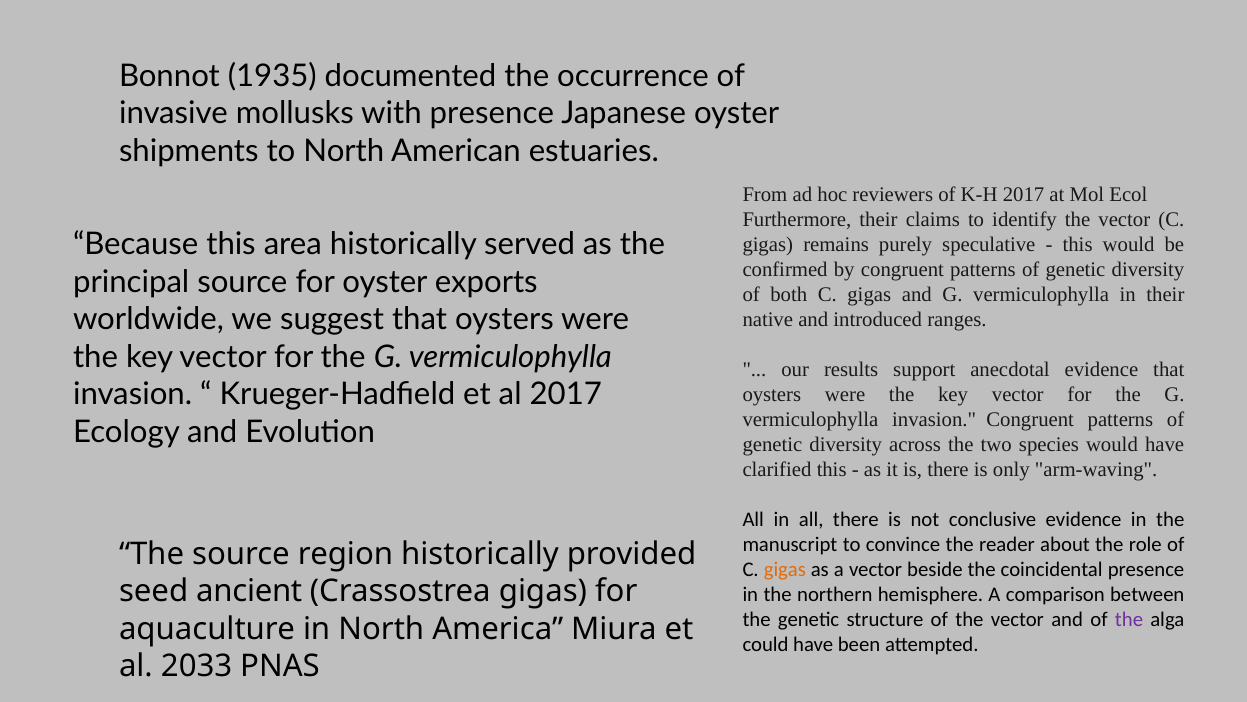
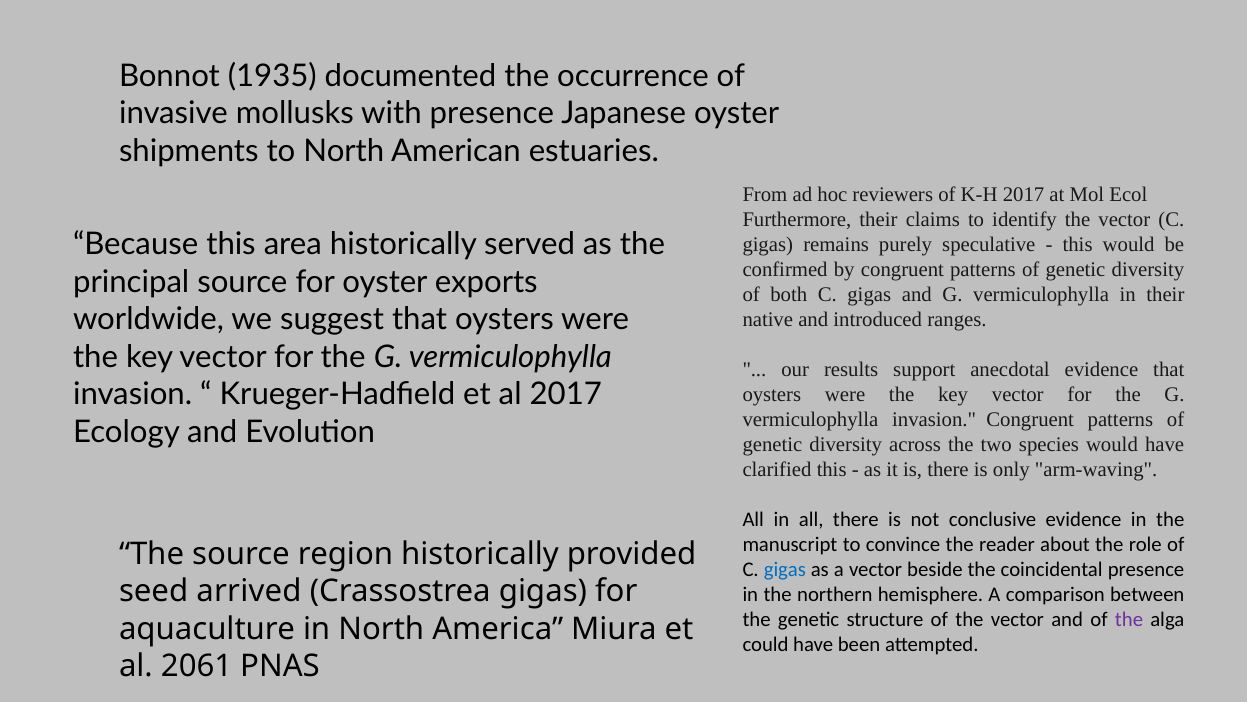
gigas colour: orange -> blue (785, 569)
ancient: ancient -> arrived (249, 591)
2033: 2033 -> 2061 (197, 666)
